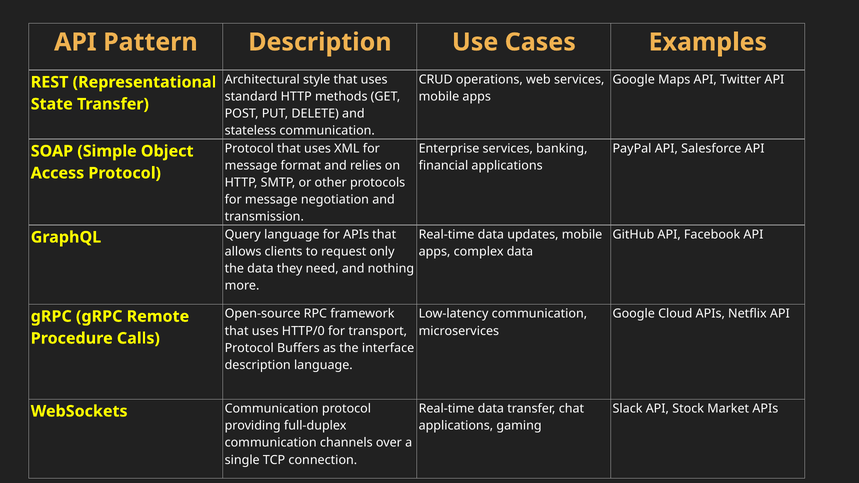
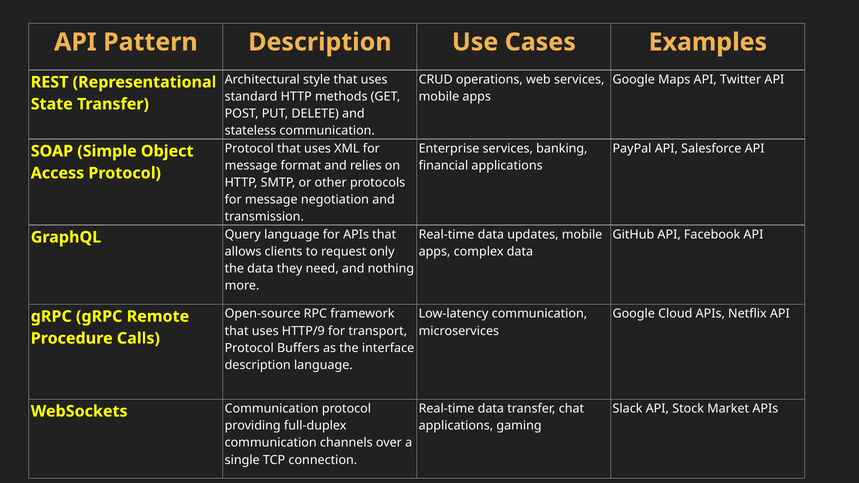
HTTP/0: HTTP/0 -> HTTP/9 (303, 331)
